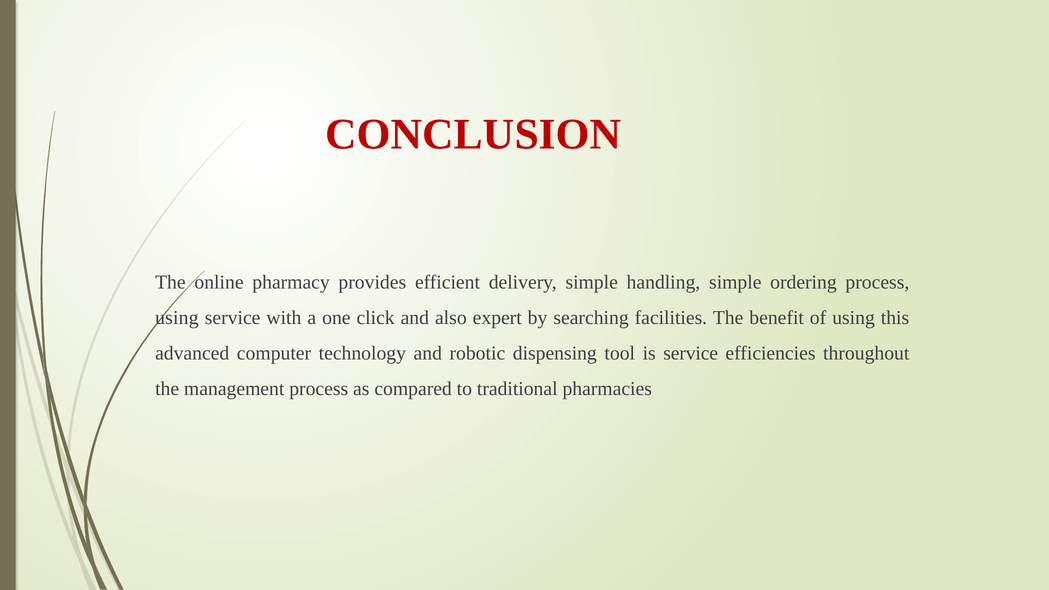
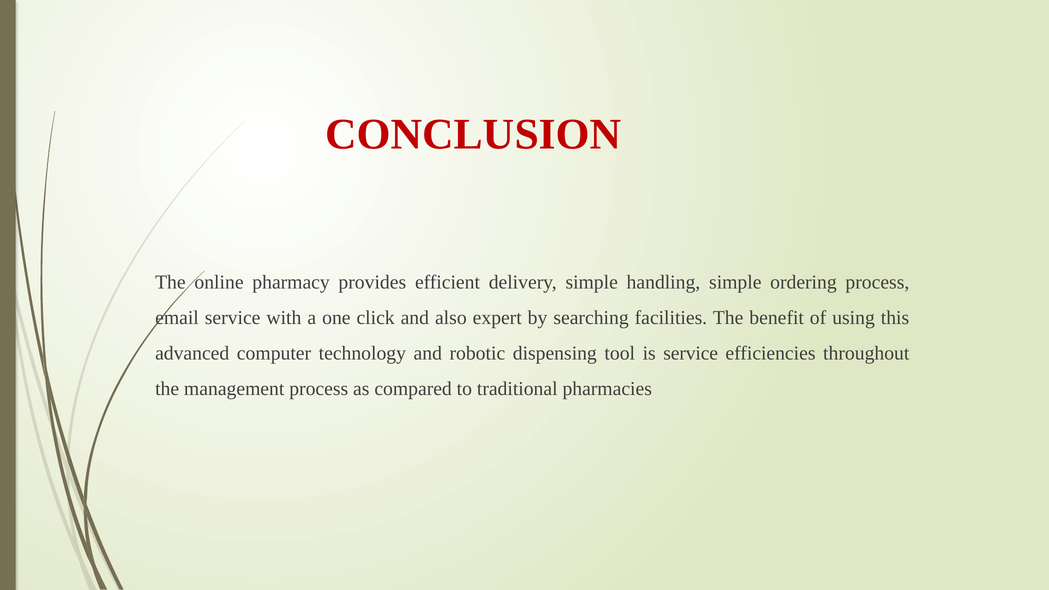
using: using -> email (177, 318)
